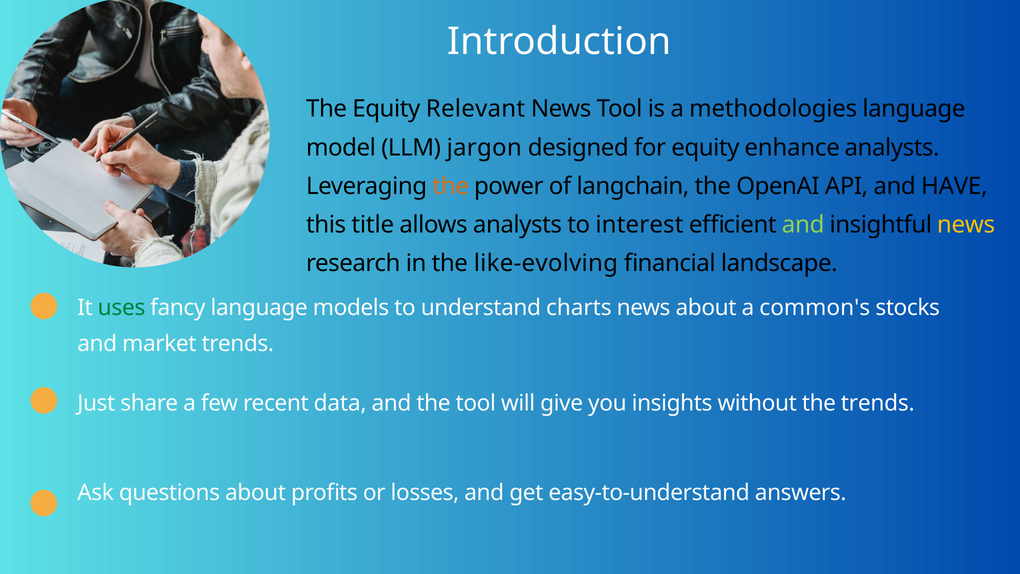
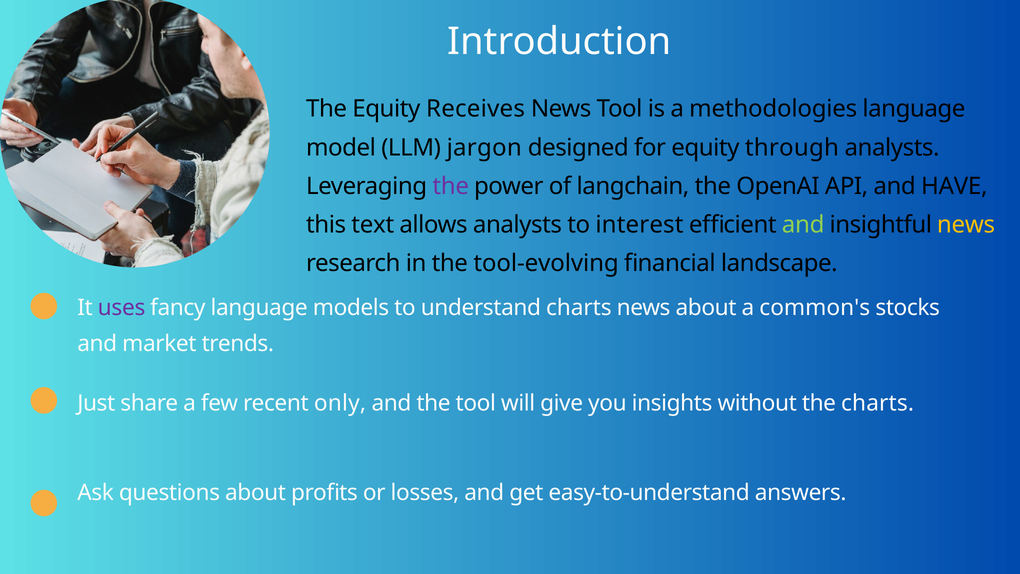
Relevant: Relevant -> Receives (475, 109)
enhance: enhance -> through (792, 148)
the colour: orange -> purple (451, 186)
title: title -> text (373, 225)
like-evolving: like-evolving -> tool-evolving (546, 263)
uses colour: green -> purple (122, 308)
data: data -> only (340, 403)
the trends: trends -> charts (878, 403)
